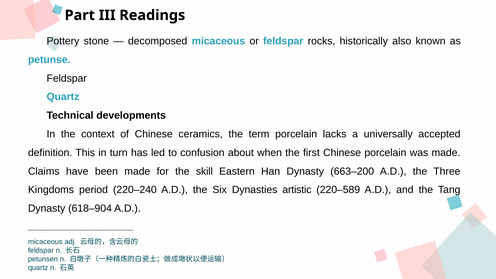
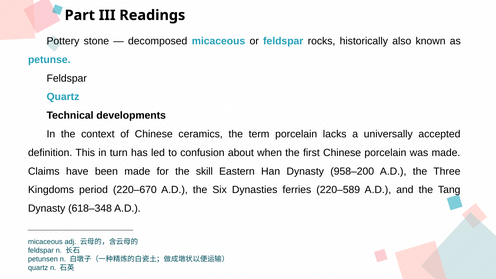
663–200: 663–200 -> 958–200 (352, 171)
220–240: 220–240 -> 220–670 (135, 190)
artistic: artistic -> ferries (297, 190)
618–904: 618–904 -> 618–348 (90, 208)
